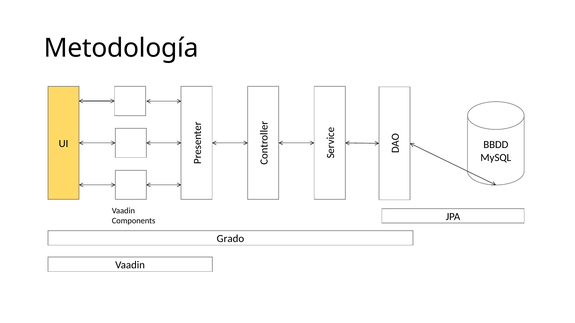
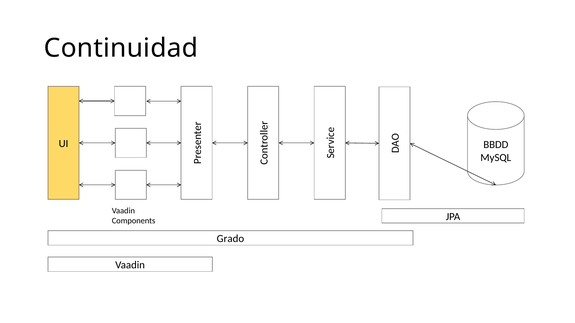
Metodología: Metodología -> Continuidad (121, 48)
